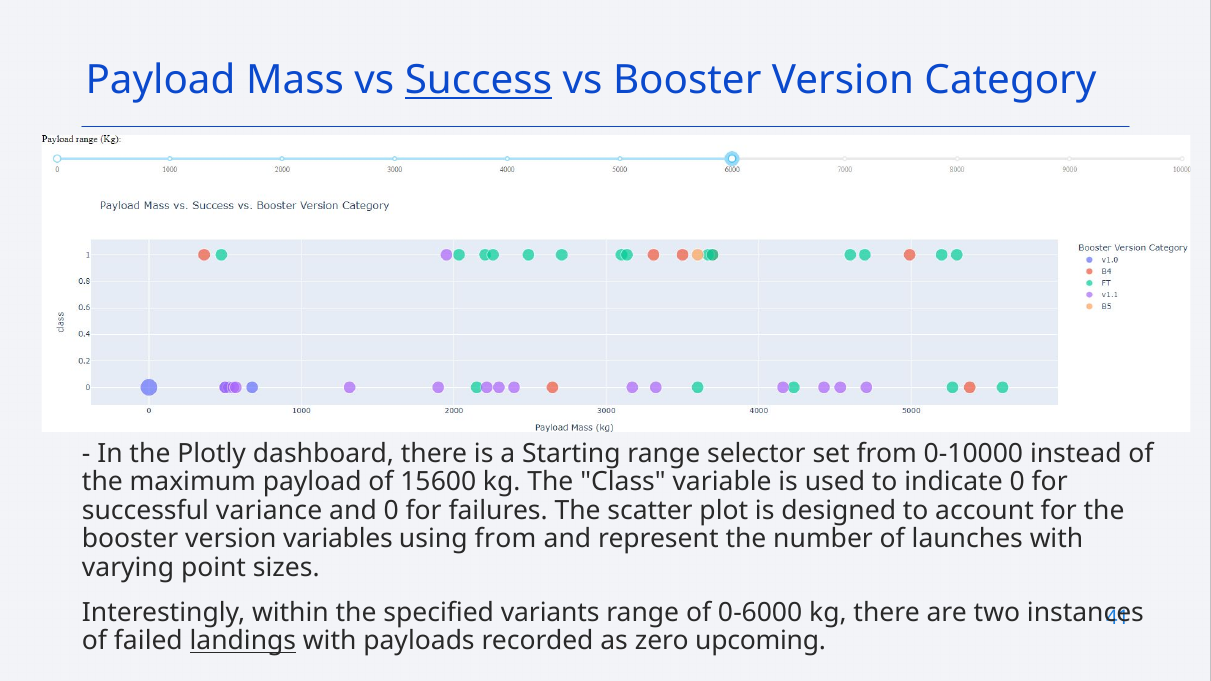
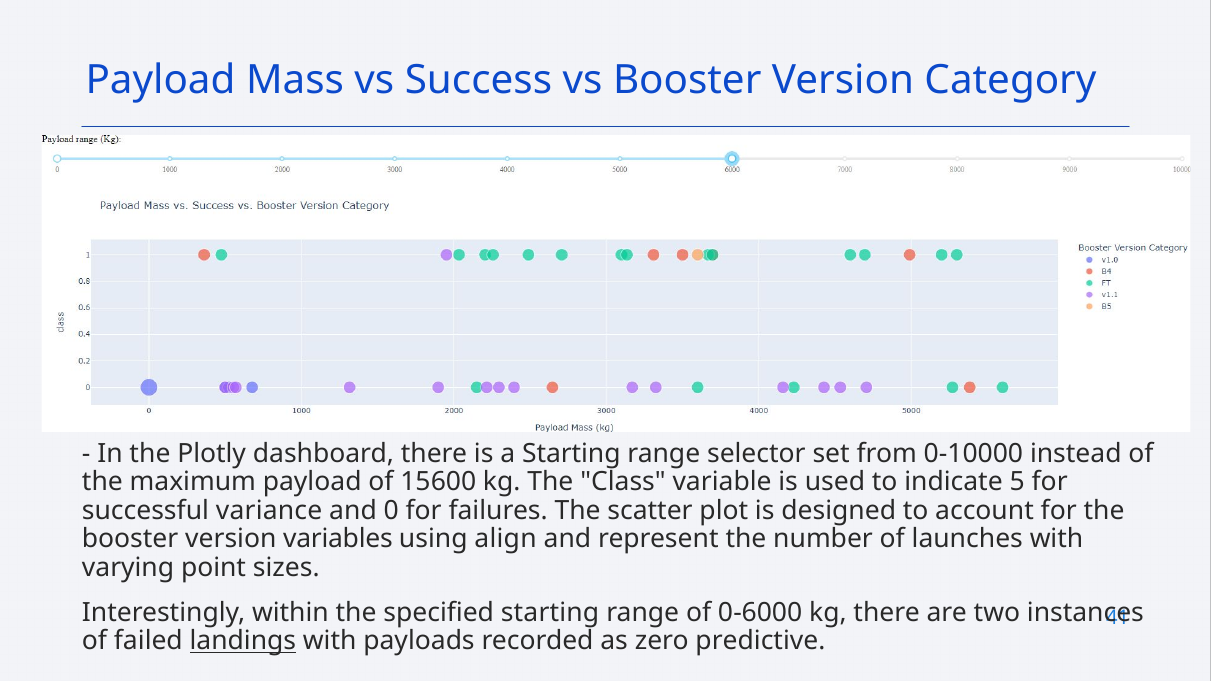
Success underline: present -> none (478, 81)
indicate 0: 0 -> 5 (1017, 482)
using from: from -> align (506, 539)
specified variants: variants -> starting (550, 612)
upcoming: upcoming -> predictive (760, 641)
